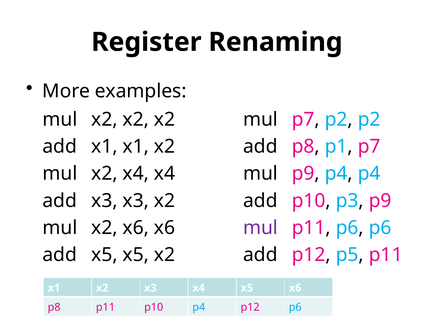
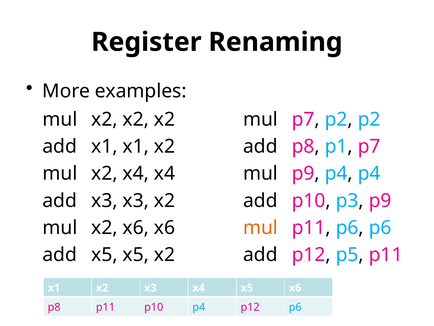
mul colour: purple -> orange (260, 227)
